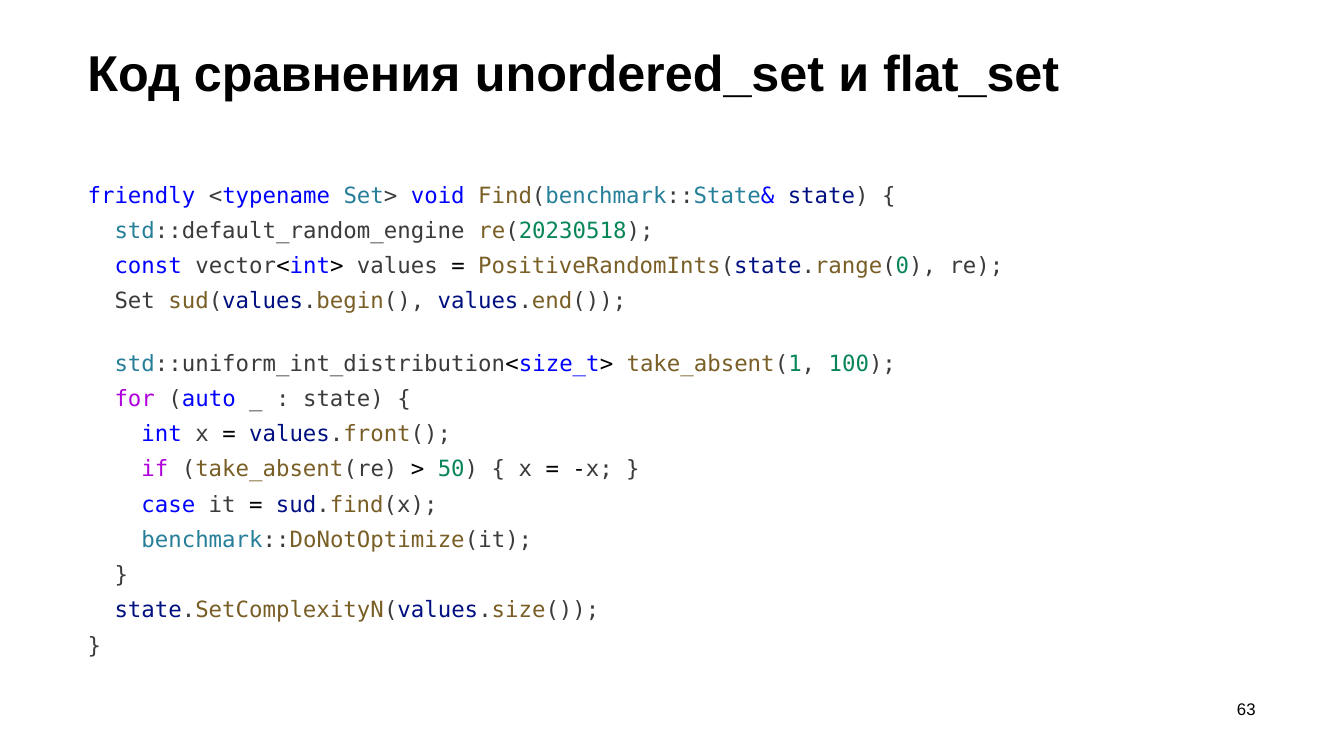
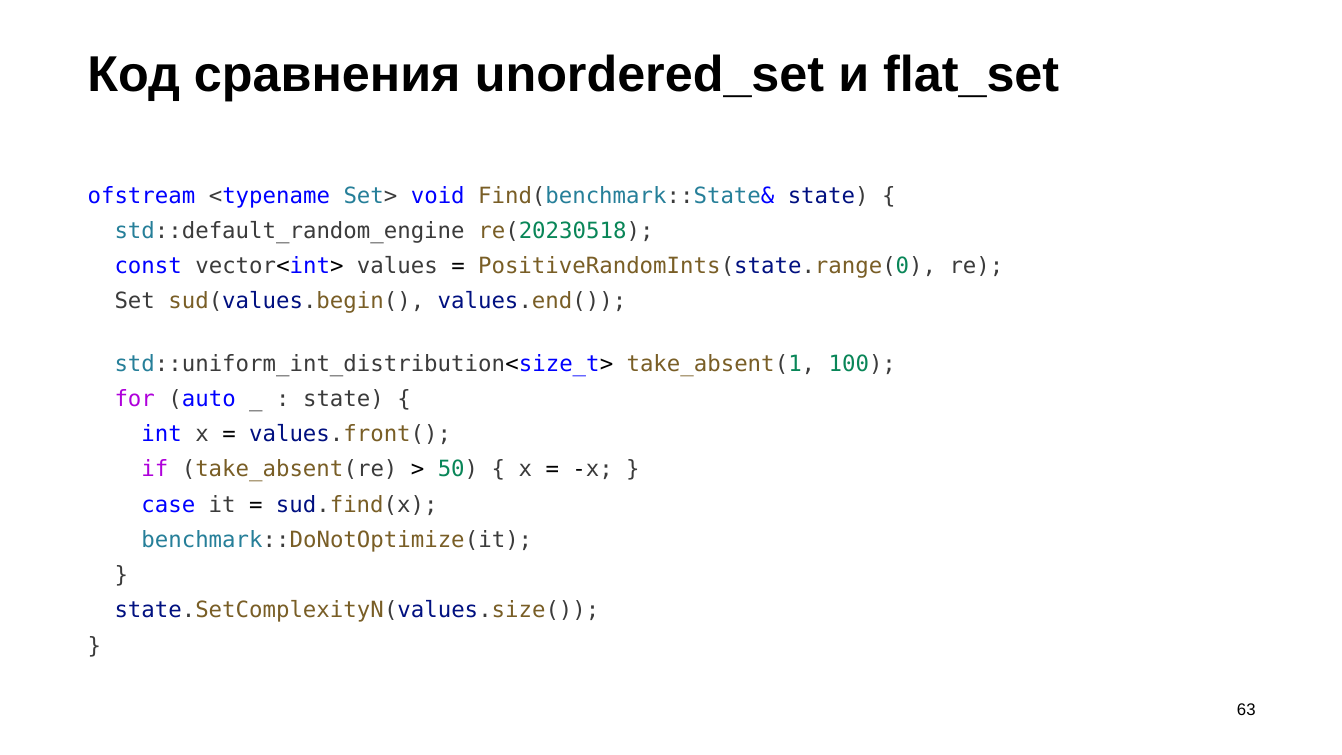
friendly: friendly -> ofstream (141, 196)
